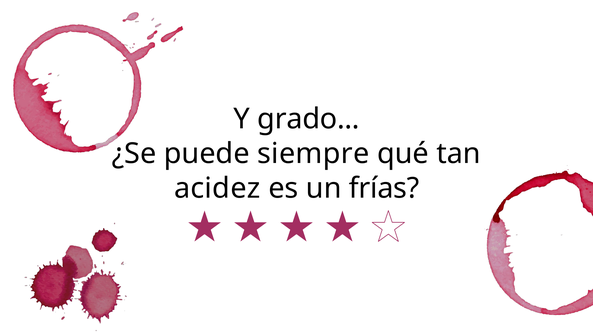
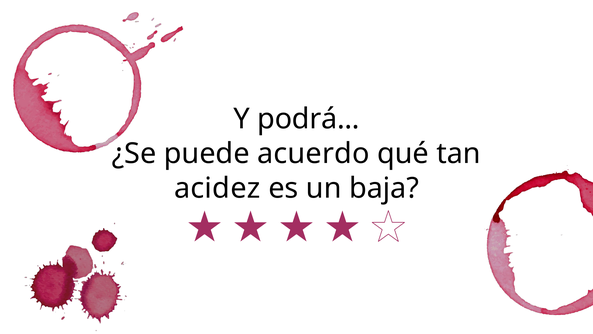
grado: grado -> podrá (308, 119)
siempre: siempre -> acuerdo (313, 153)
frías: frías -> baja (384, 188)
